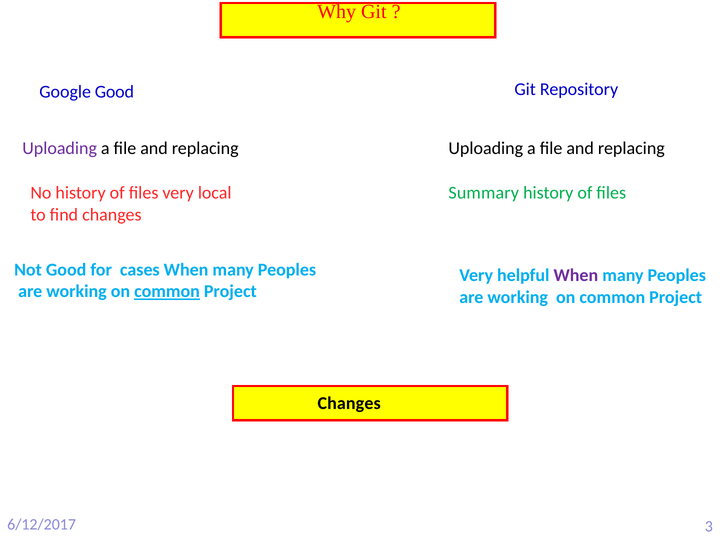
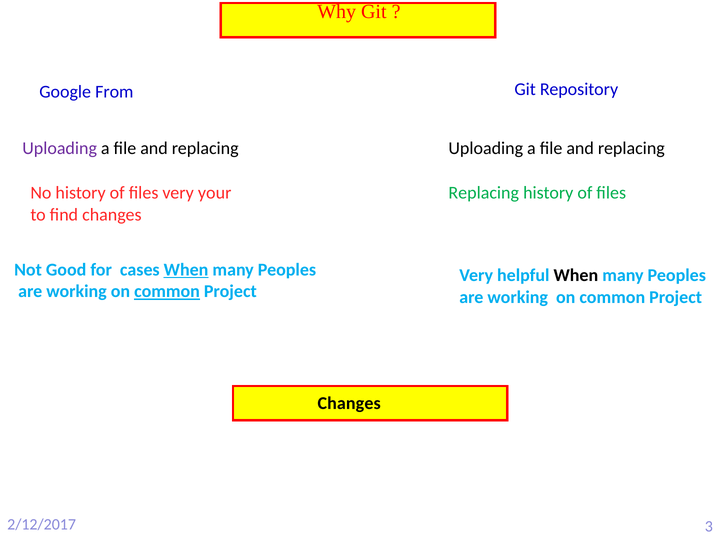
Google Good: Good -> From (114, 92)
local: local -> your (215, 193)
Summary: Summary -> Replacing (484, 193)
When underline: none -> present (186, 270)
When colour: purple -> black (576, 276)
6/12/2017: 6/12/2017 -> 2/12/2017 (42, 525)
